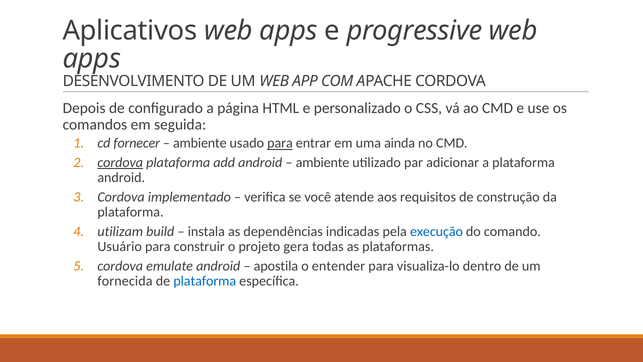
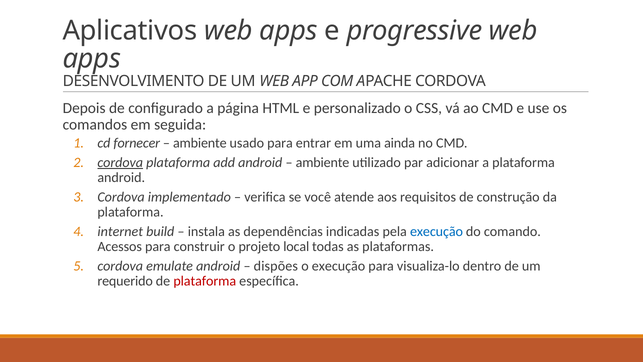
para underline: present -> none (280, 143)
utilizam: utilizam -> internet (120, 231)
Usuário: Usuário -> Acessos (120, 246)
gera: gera -> local (296, 246)
apostila: apostila -> dispões (276, 266)
o entender: entender -> execução (339, 266)
fornecida: fornecida -> requerido (125, 281)
plataforma colour: blue -> red (205, 281)
